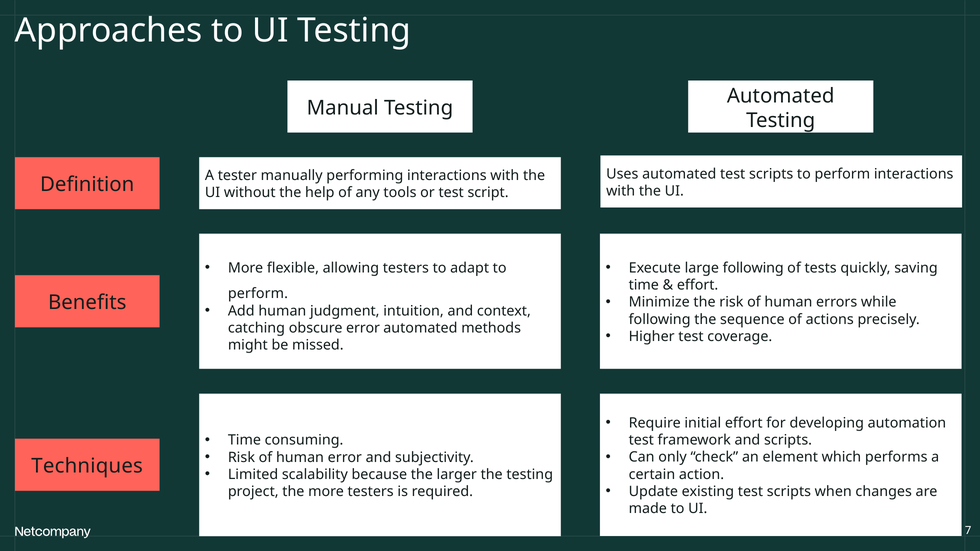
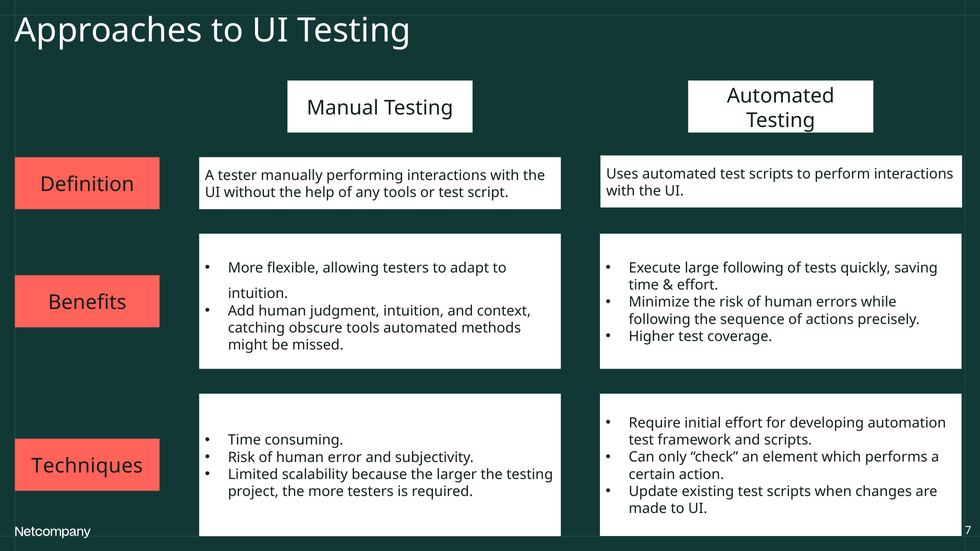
perform: perform -> intuition (258, 294)
obscure error: error -> tools (363, 328)
